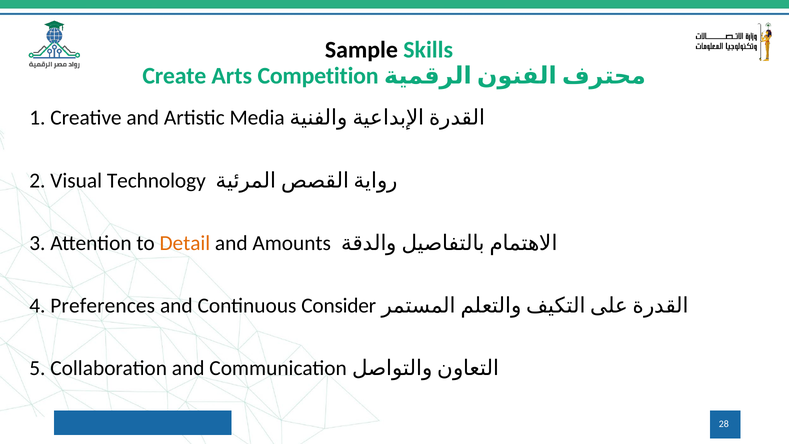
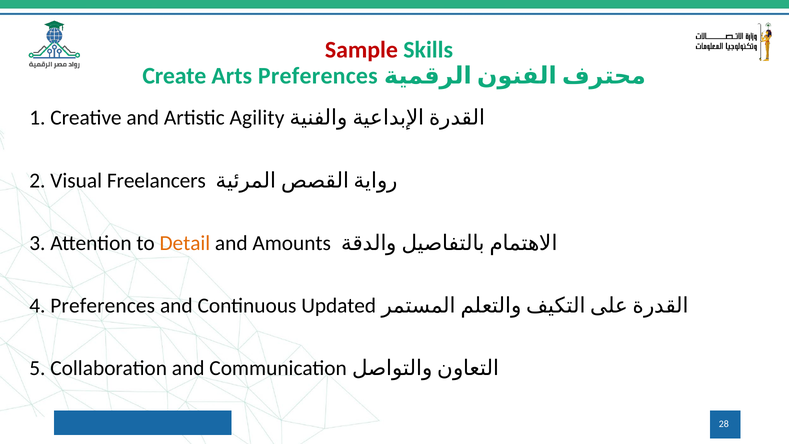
Sample colour: black -> red (361, 50)
Arts Competition: Competition -> Preferences (318, 76)
Media: Media -> Agility (257, 118)
Technology: Technology -> Freelancers (156, 180)
Consider: Consider -> Updated (339, 306)
